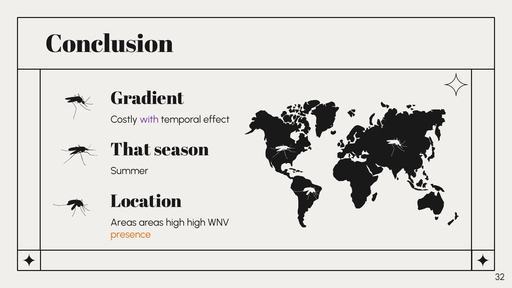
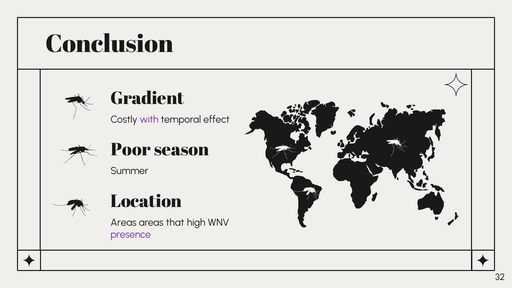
That: That -> Poor (131, 150)
areas high: high -> that (175, 223)
presence colour: orange -> purple (131, 235)
